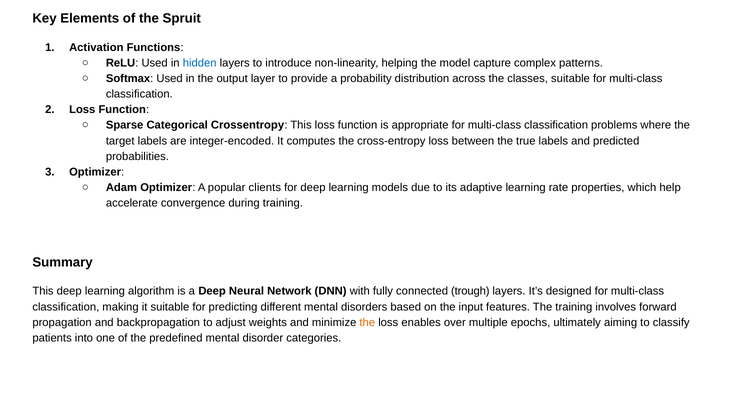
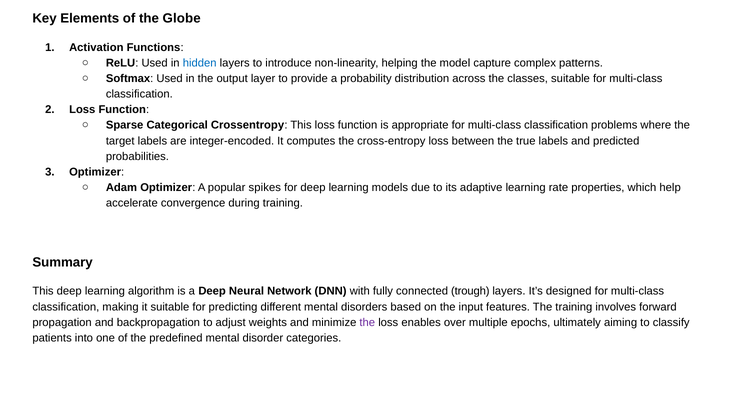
Spruit: Spruit -> Globe (182, 19)
clients: clients -> spikes (265, 187)
the colour: orange -> purple (367, 322)
